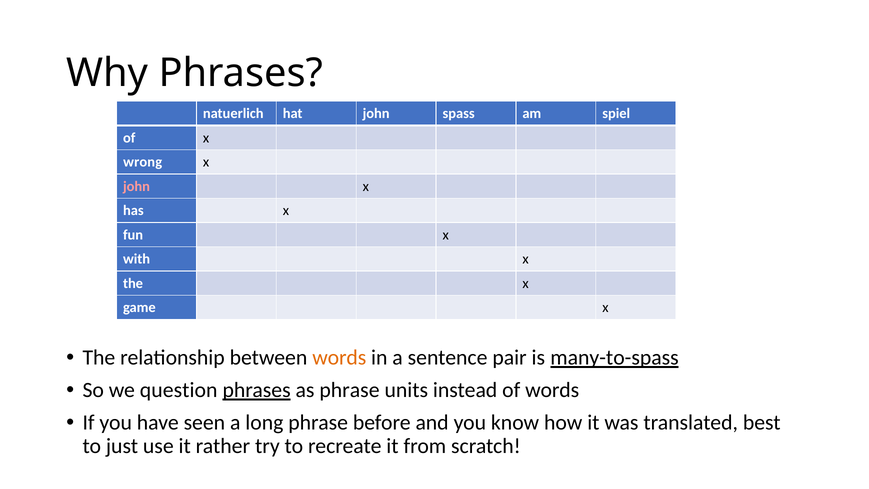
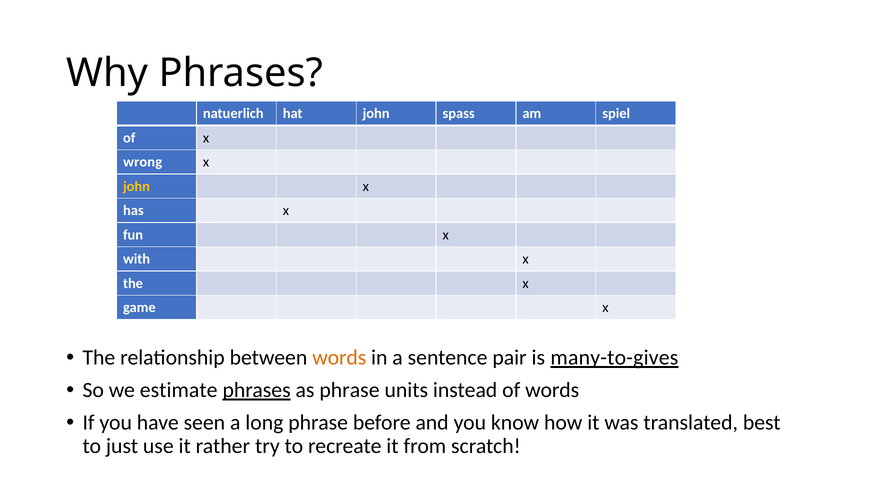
john colour: pink -> yellow (136, 186)
many-to-spass: many-to-spass -> many-to-gives (614, 357)
question: question -> estimate (179, 390)
